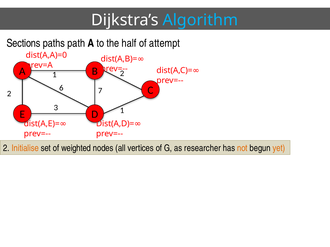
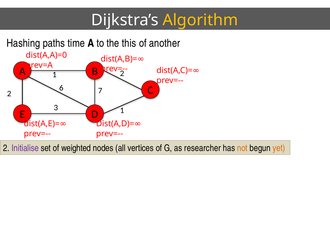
Algorithm colour: light blue -> yellow (200, 20)
Sections: Sections -> Hashing (23, 43)
path: path -> time (76, 43)
half: half -> this (129, 43)
attempt: attempt -> another (165, 43)
Initialise colour: orange -> purple (25, 149)
